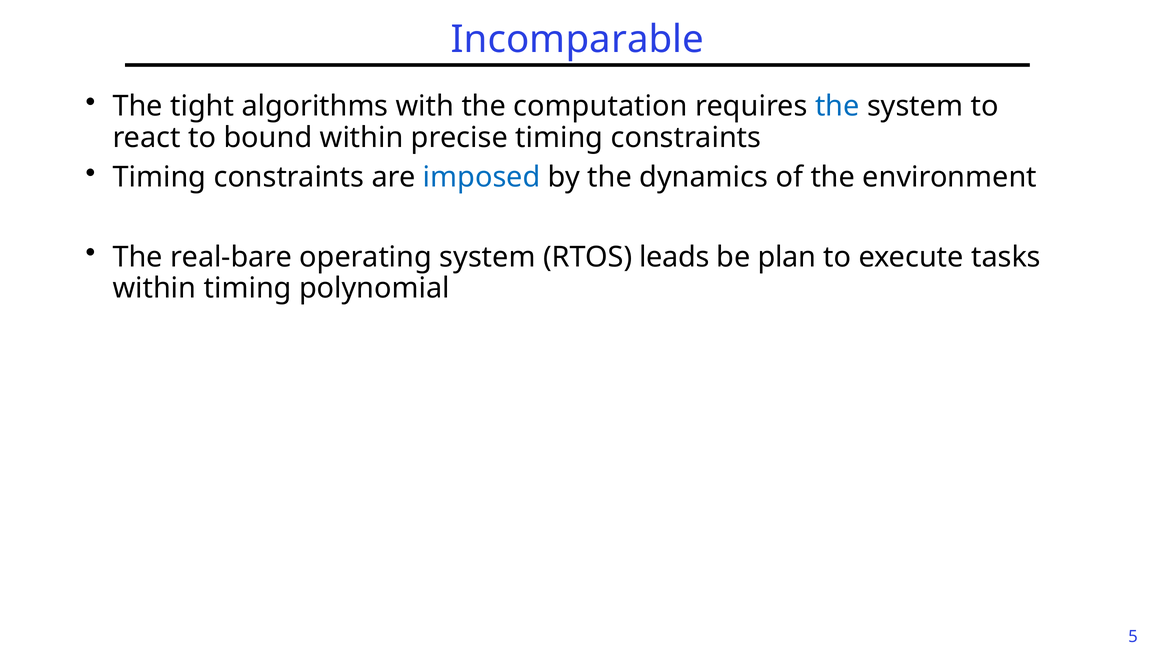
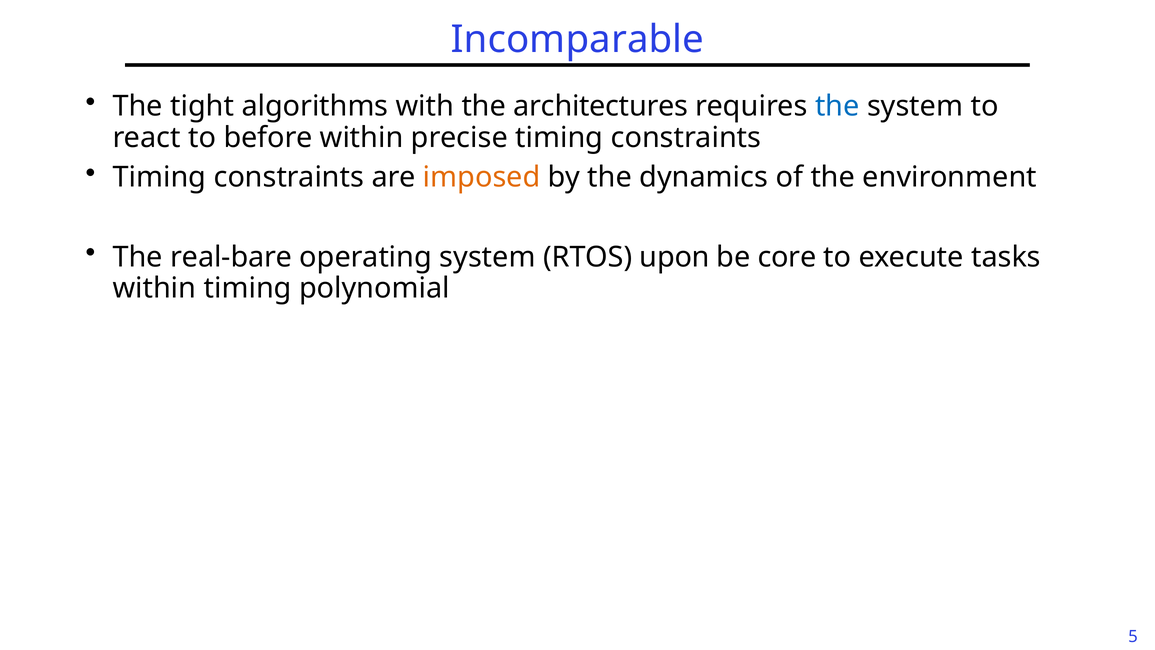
computation: computation -> architectures (601, 106)
bound: bound -> before (268, 137)
imposed colour: blue -> orange (482, 177)
leads: leads -> upon (675, 257)
plan: plan -> core (787, 257)
